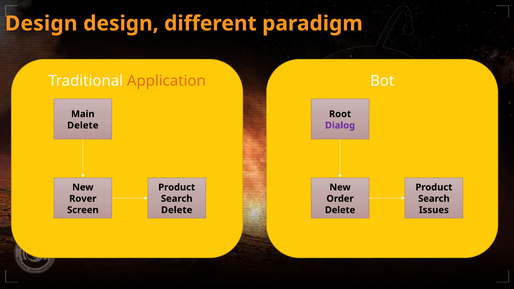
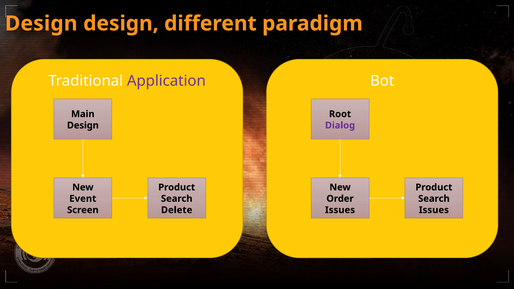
Application colour: orange -> purple (166, 81)
Delete: Delete -> Design (83, 125)
Rover: Rover -> Event (83, 199)
Delete: Delete -> Issues (340, 210)
